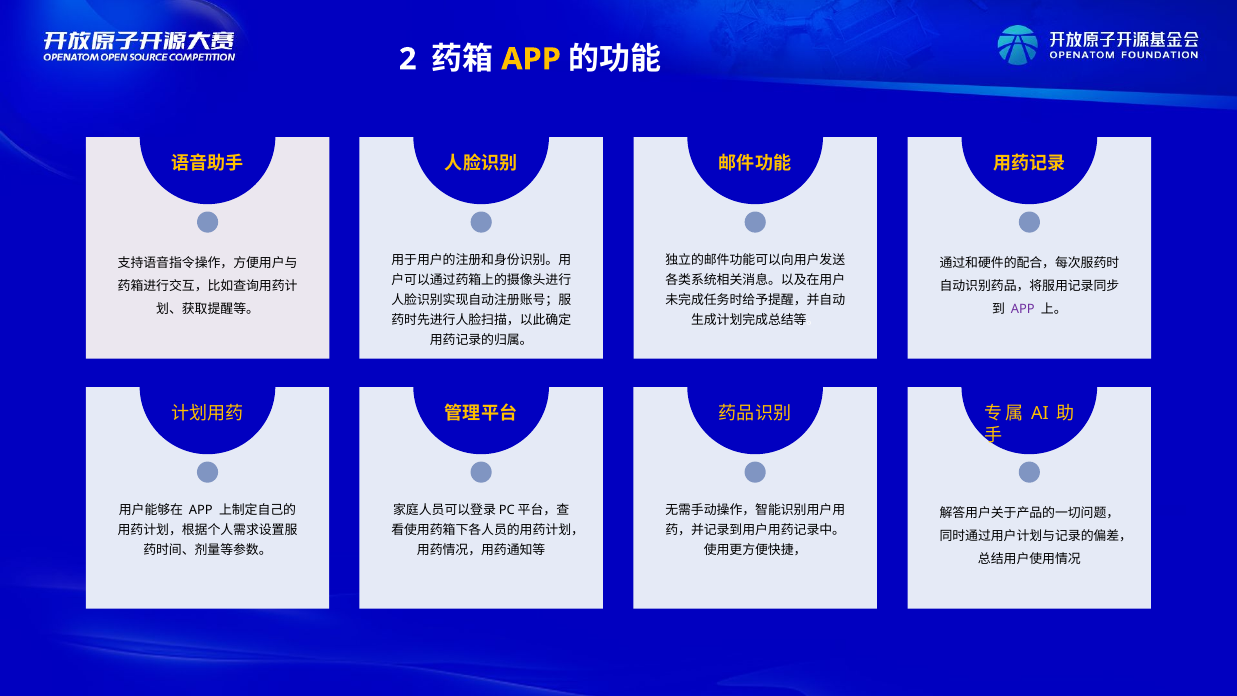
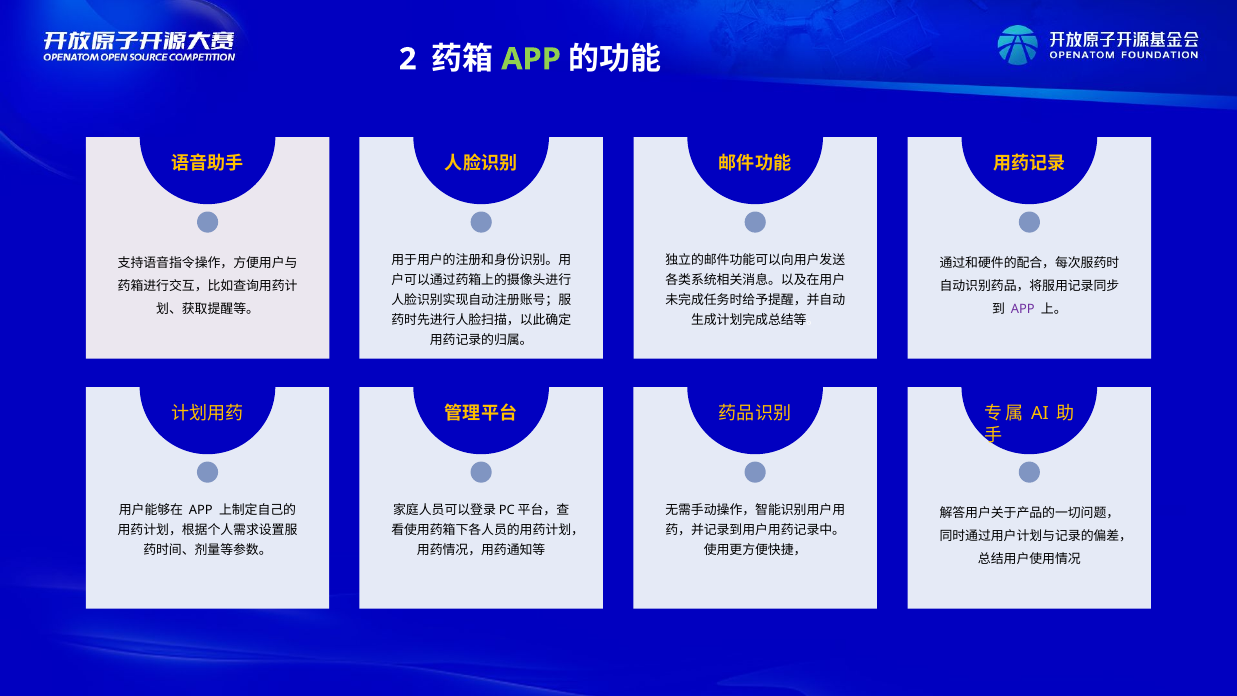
APP colour: yellow -> light green (531, 59)
